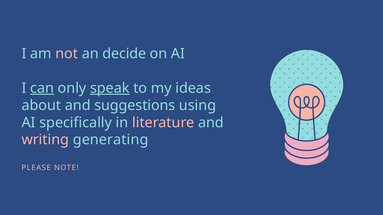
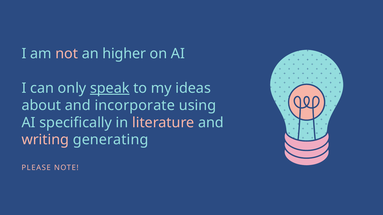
decide: decide -> higher (124, 54)
can underline: present -> none (42, 88)
suggestions: suggestions -> incorporate (135, 106)
